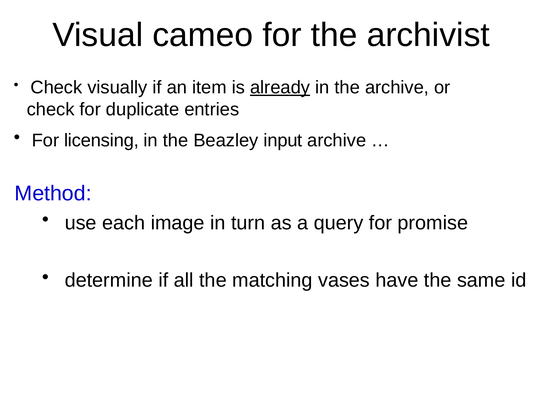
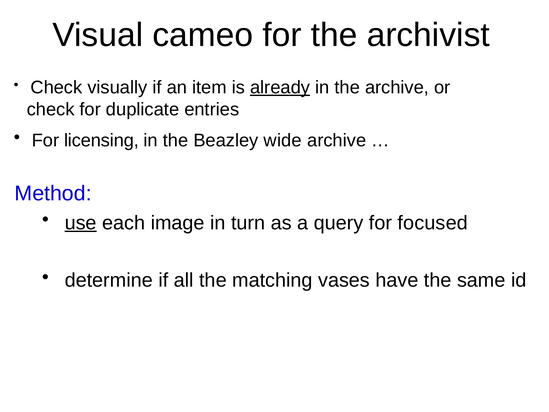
input: input -> wide (283, 140)
use underline: none -> present (81, 223)
promise: promise -> focused (433, 223)
